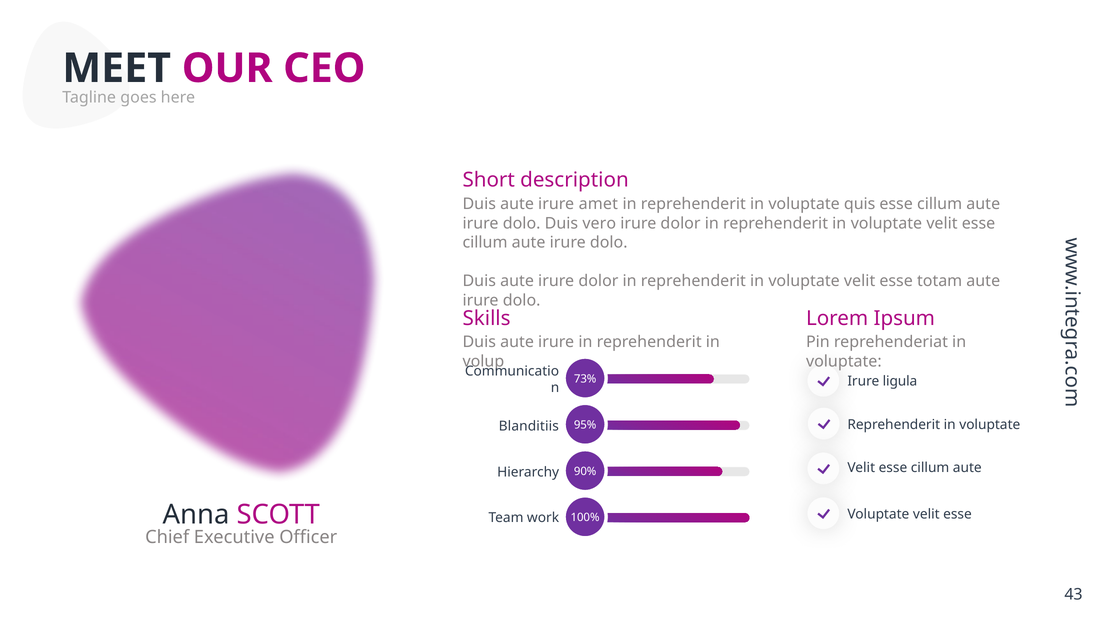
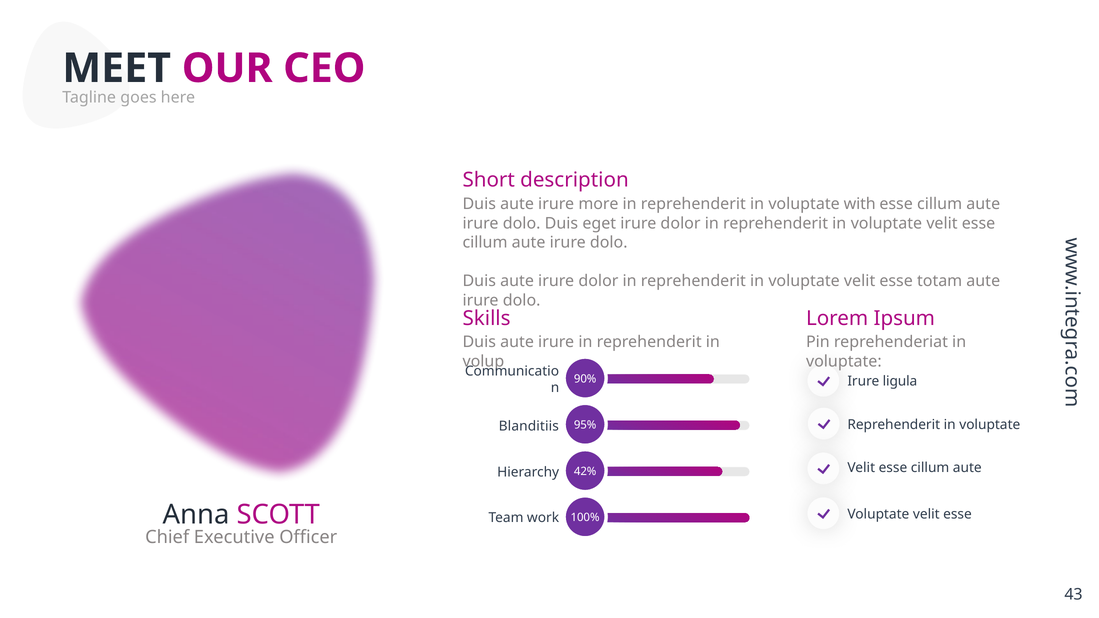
amet: amet -> more (598, 204)
quis: quis -> with (860, 204)
vero: vero -> eget (599, 223)
73%: 73% -> 90% (585, 379)
90%: 90% -> 42% (585, 472)
